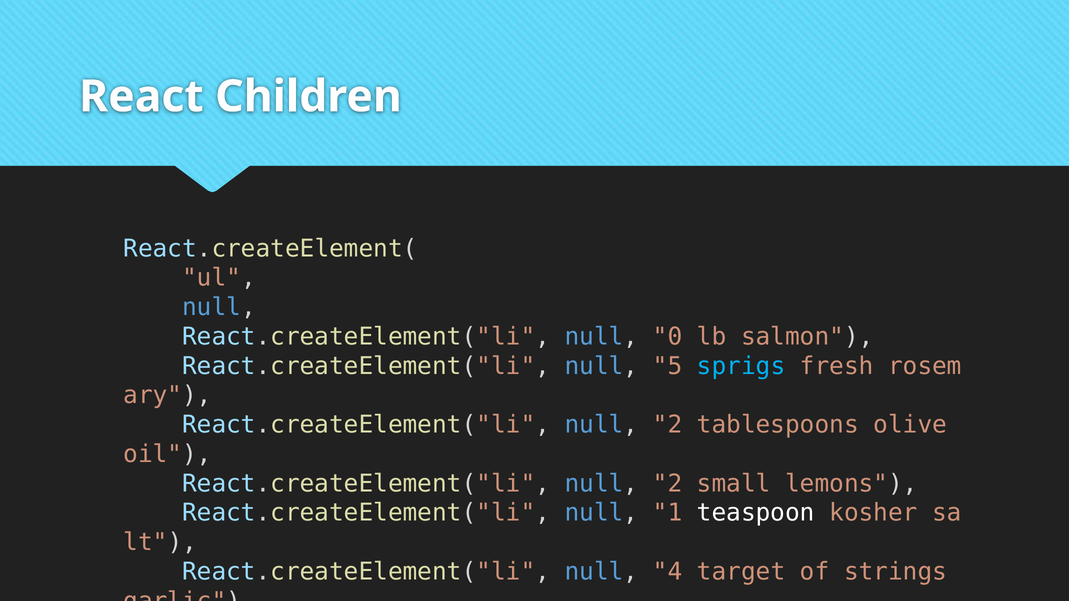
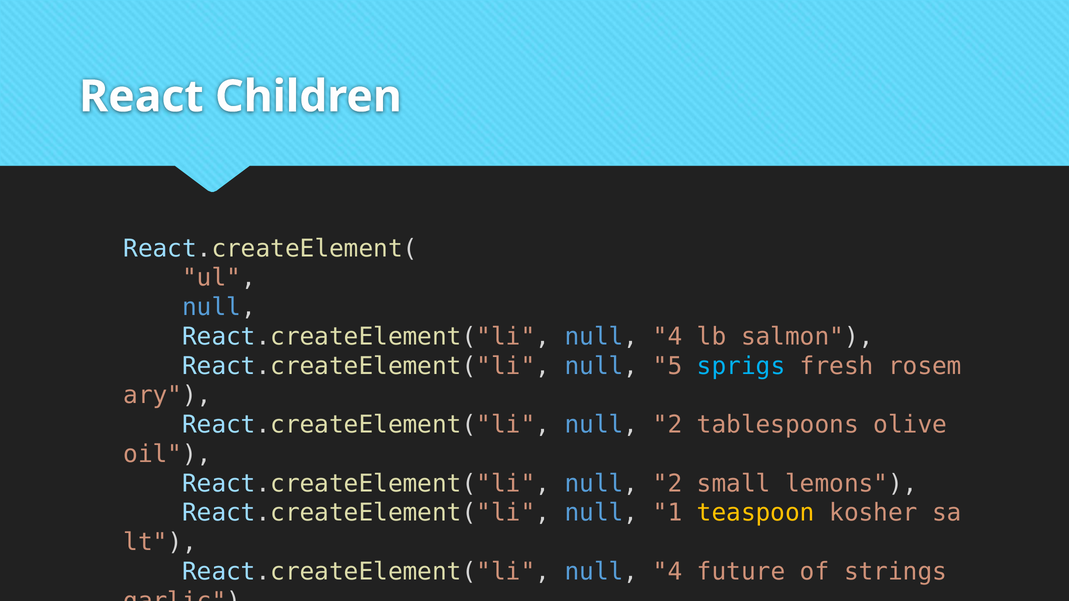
0: 0 -> 4 (668, 337)
teaspoon colour: white -> yellow (756, 513)
target: target -> future (741, 572)
